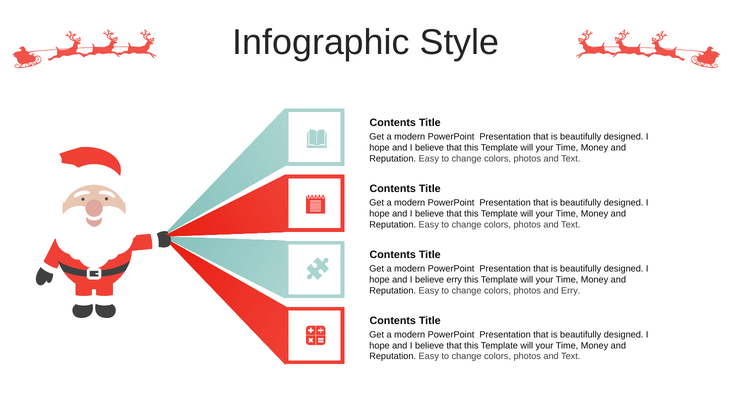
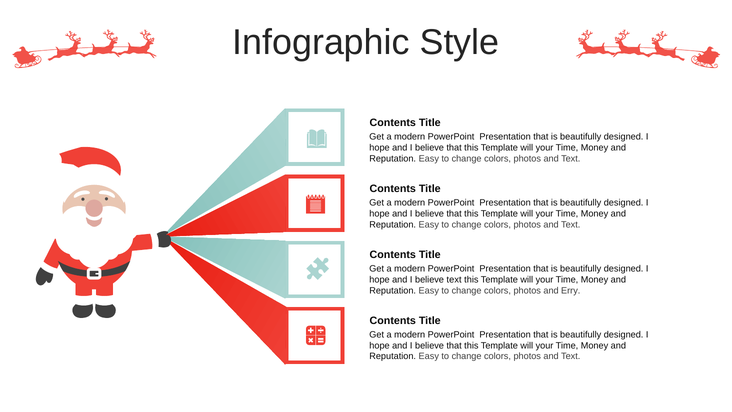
believe erry: erry -> text (454, 279)
